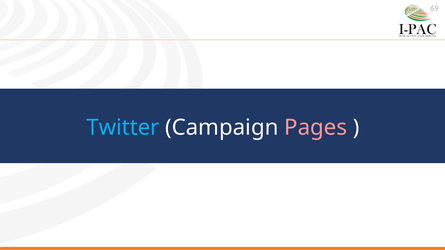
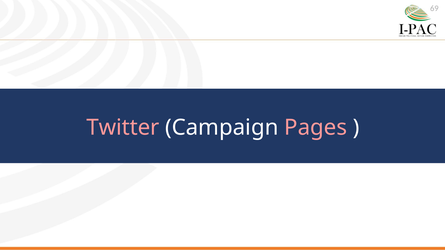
Twitter colour: light blue -> pink (123, 128)
